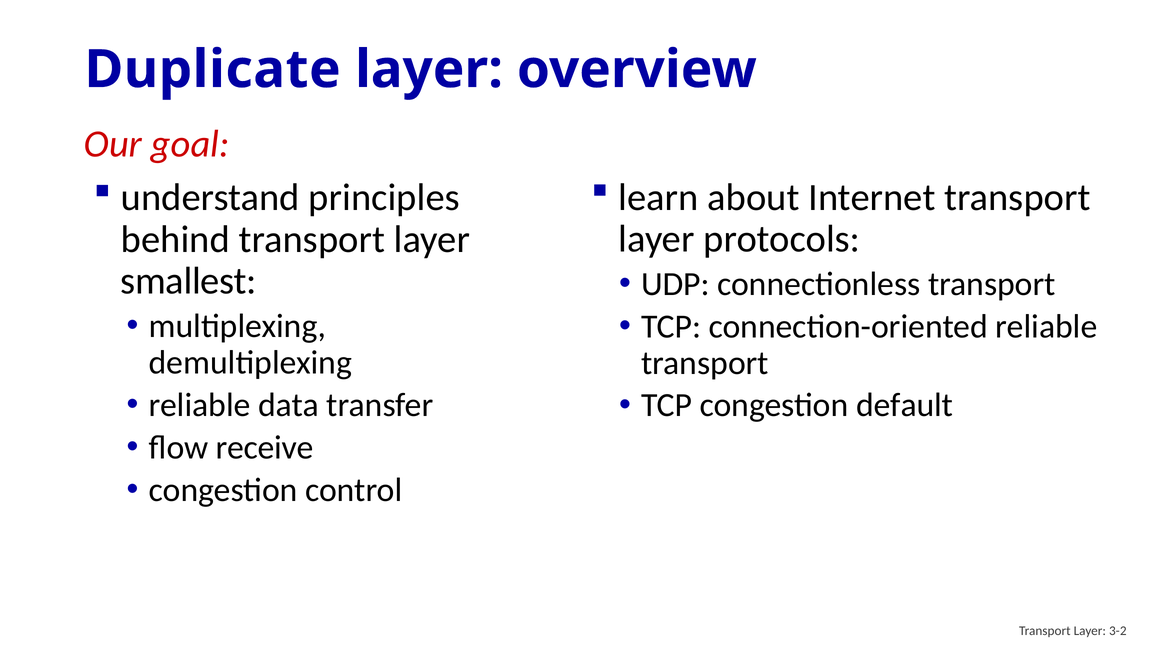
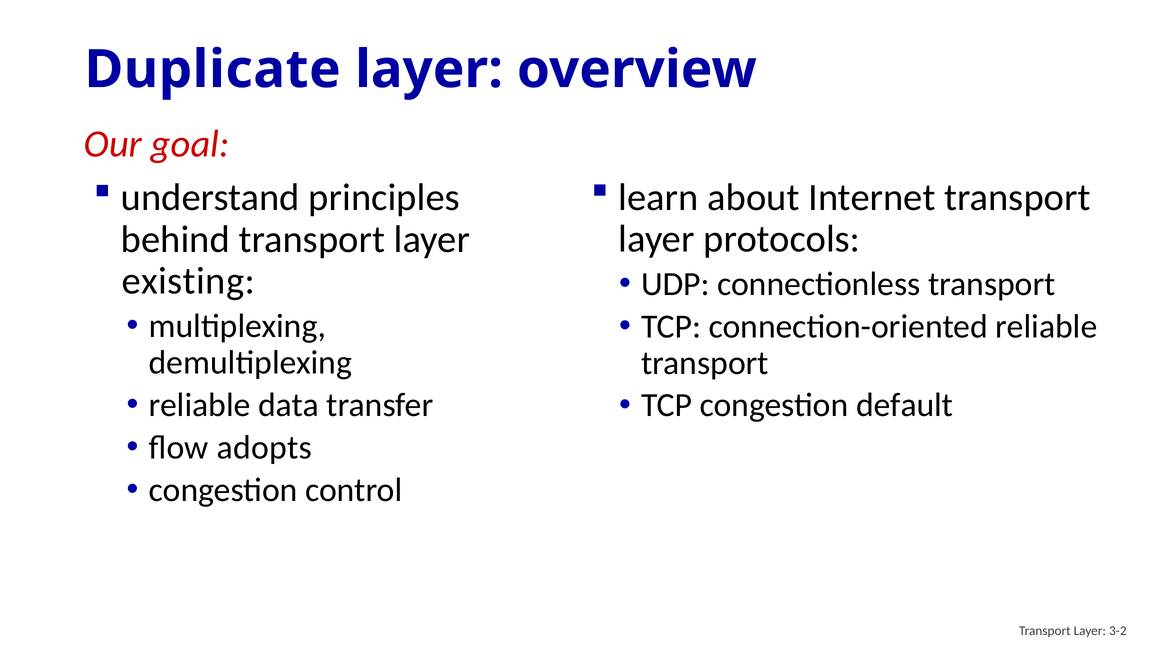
smallest: smallest -> existing (188, 281)
receive: receive -> adopts (264, 447)
